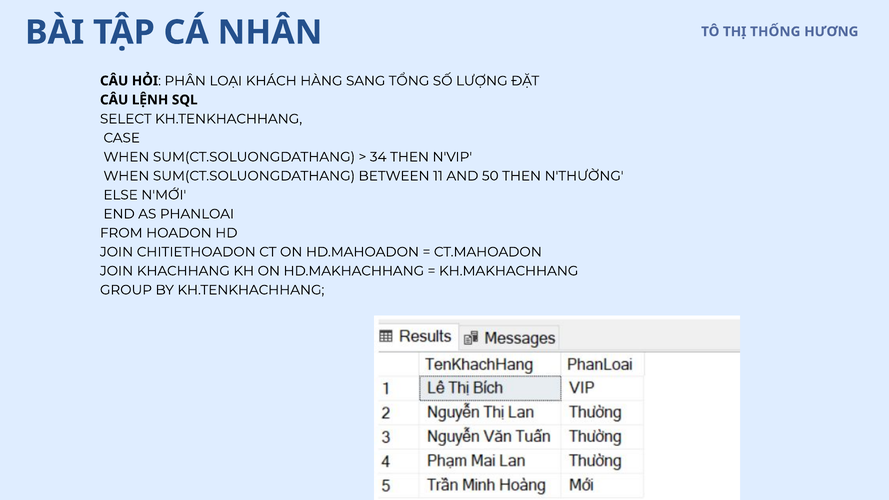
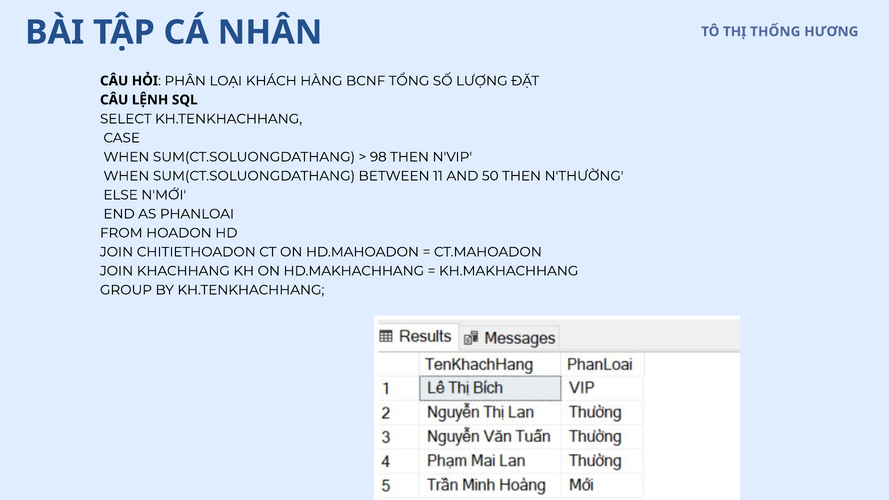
SANG: SANG -> BCNF (366, 81)
34: 34 -> 98 (378, 157)
